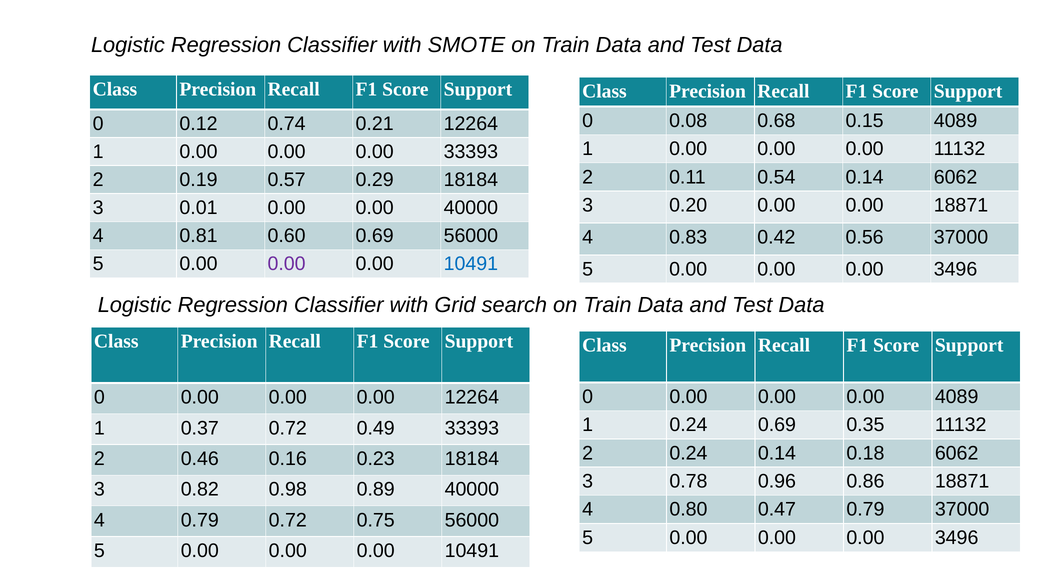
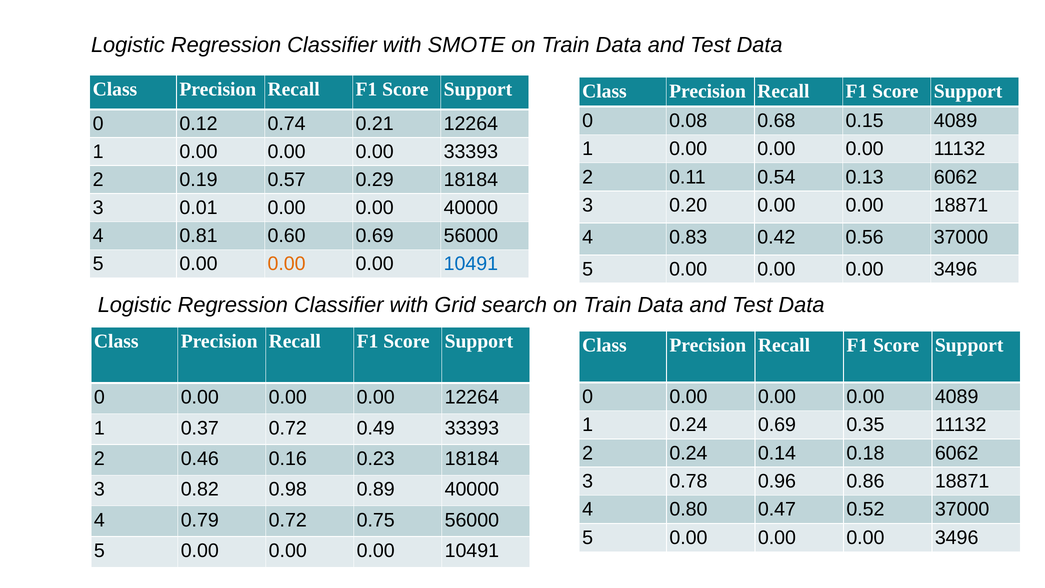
0.54 0.14: 0.14 -> 0.13 (865, 177)
0.00 colour: purple -> orange (287, 264)
0.47 0.79: 0.79 -> 0.52 (865, 509)
